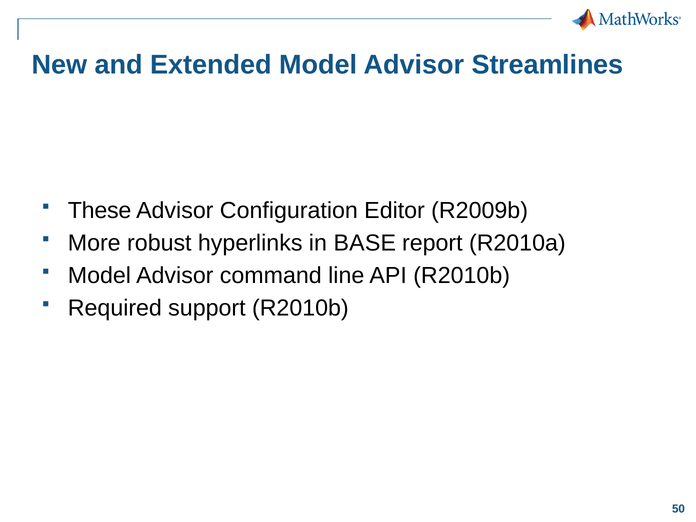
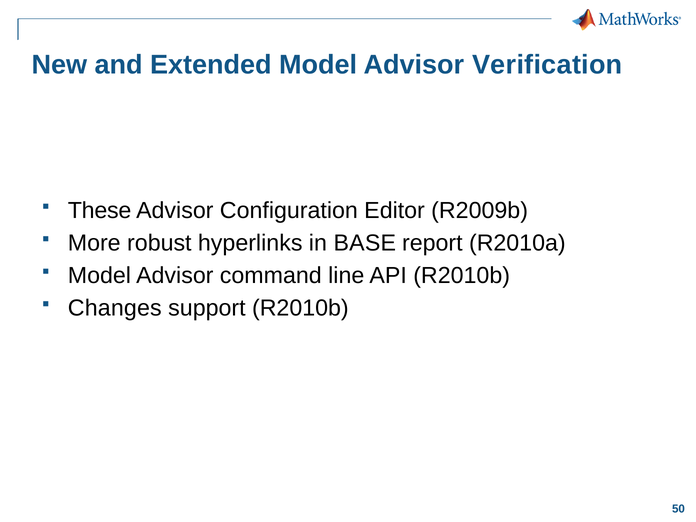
Streamlines: Streamlines -> Verification (547, 65)
Required: Required -> Changes (115, 308)
